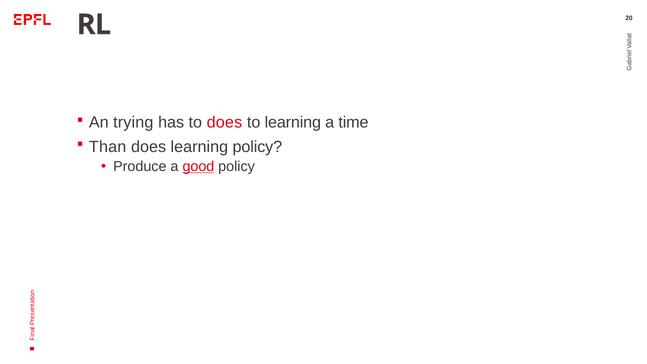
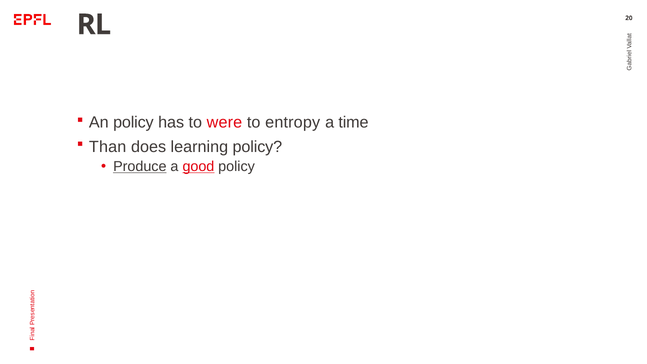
An trying: trying -> policy (133, 123)
to does: does -> were (224, 123)
to learning: learning -> entropy (293, 123)
Produce underline: none -> present (140, 167)
